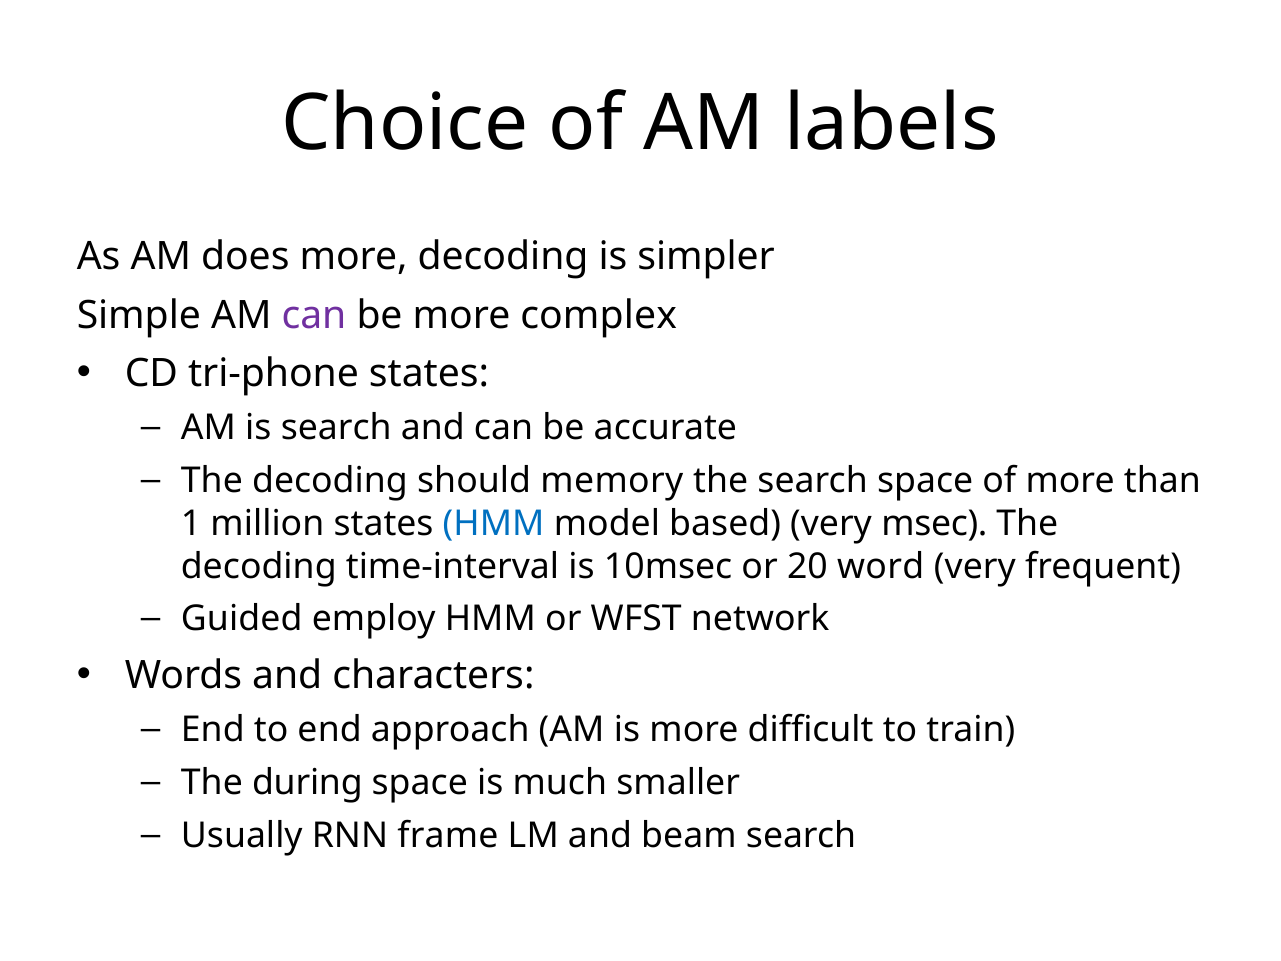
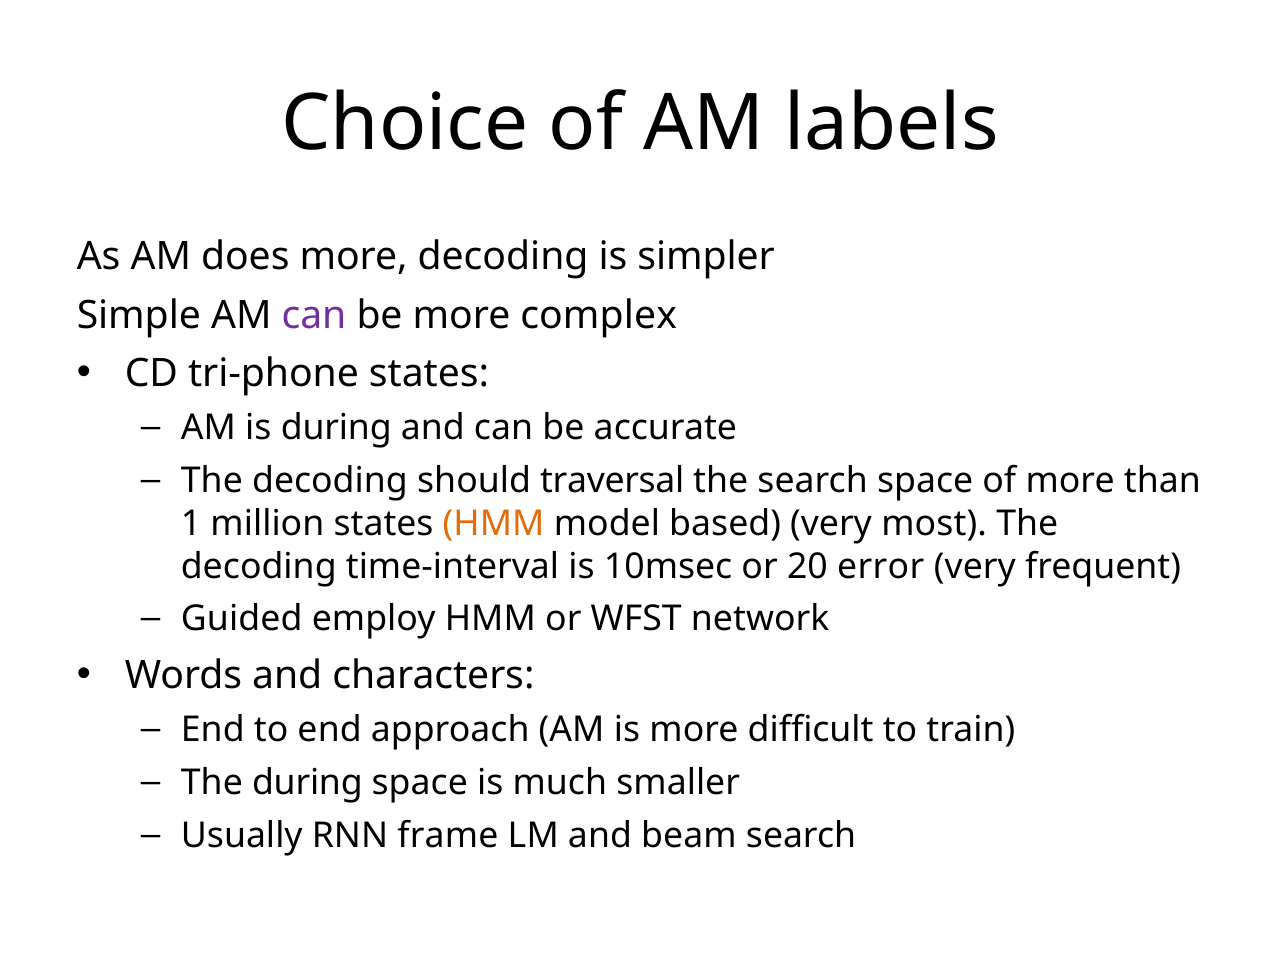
is search: search -> during (336, 428)
memory: memory -> traversal (612, 481)
HMM colour: blue -> orange (494, 523)
msec: msec -> most (934, 523)
word: word -> error (881, 566)
